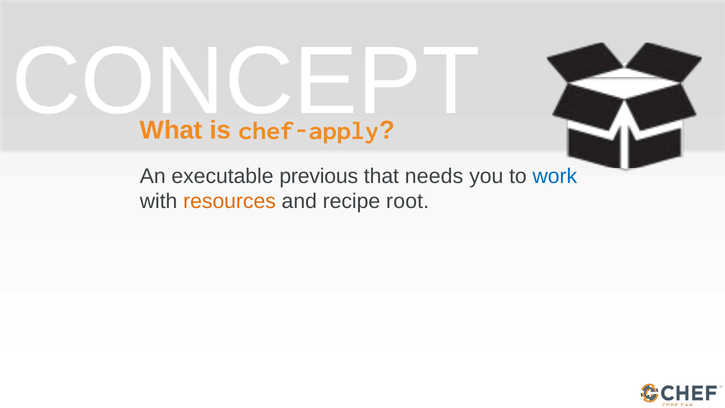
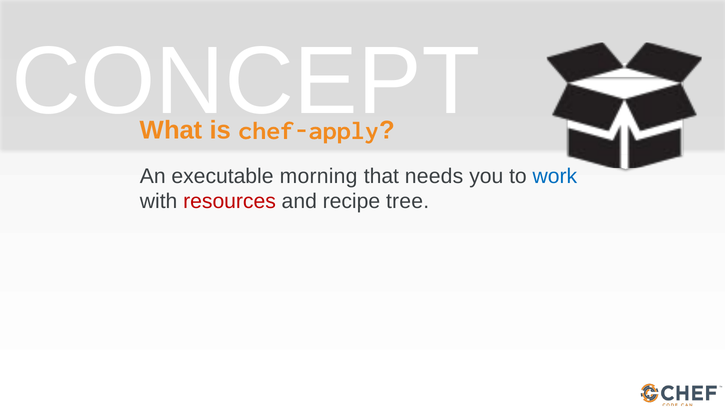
previous: previous -> morning (319, 176)
resources colour: orange -> red (230, 201)
root: root -> tree (408, 201)
